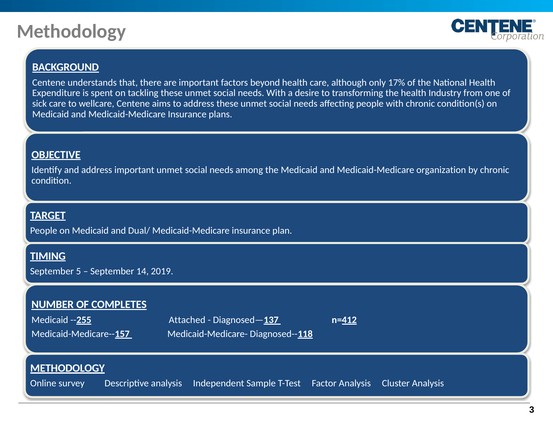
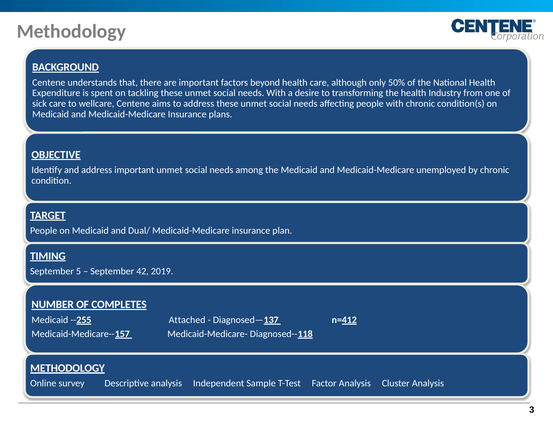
17%: 17% -> 50% (397, 83)
organization: organization -> unemployed (441, 170)
14: 14 -> 42 (143, 271)
